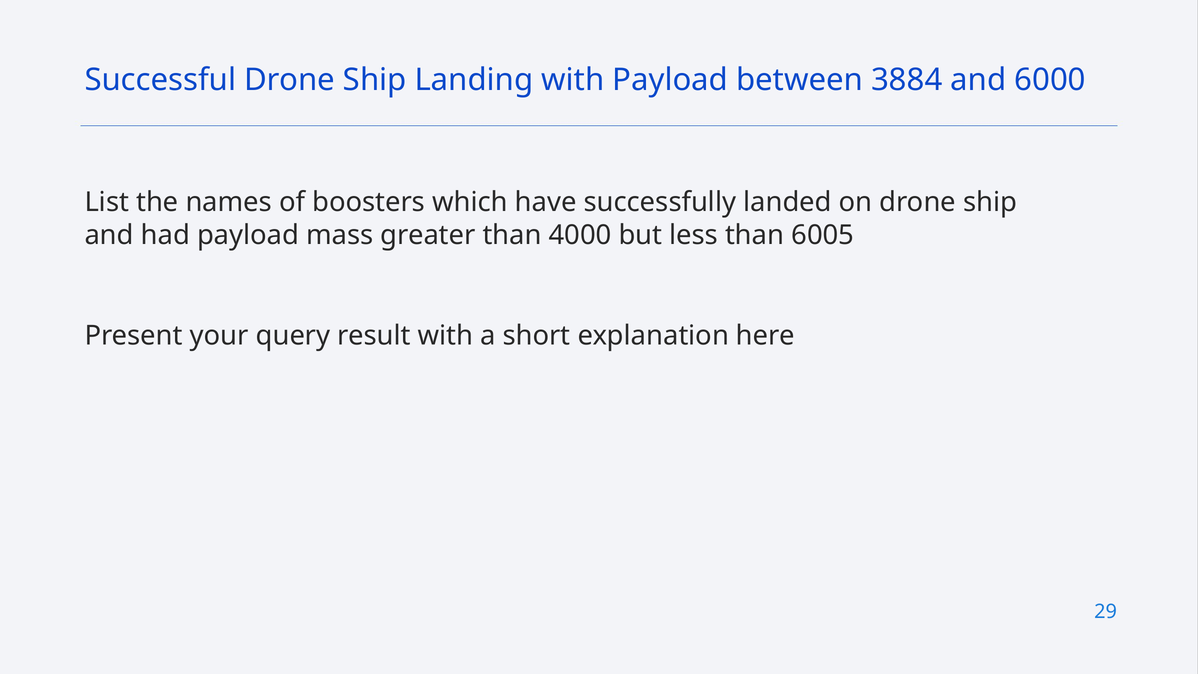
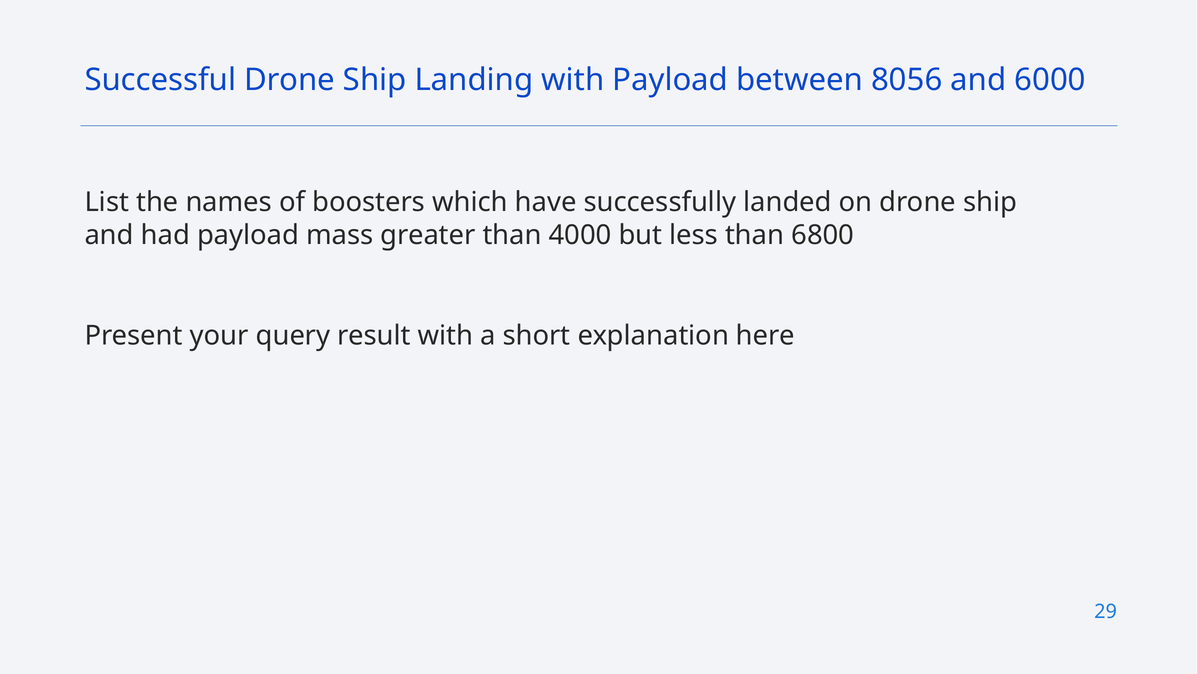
3884: 3884 -> 8056 (907, 80)
6005: 6005 -> 6800 (823, 235)
